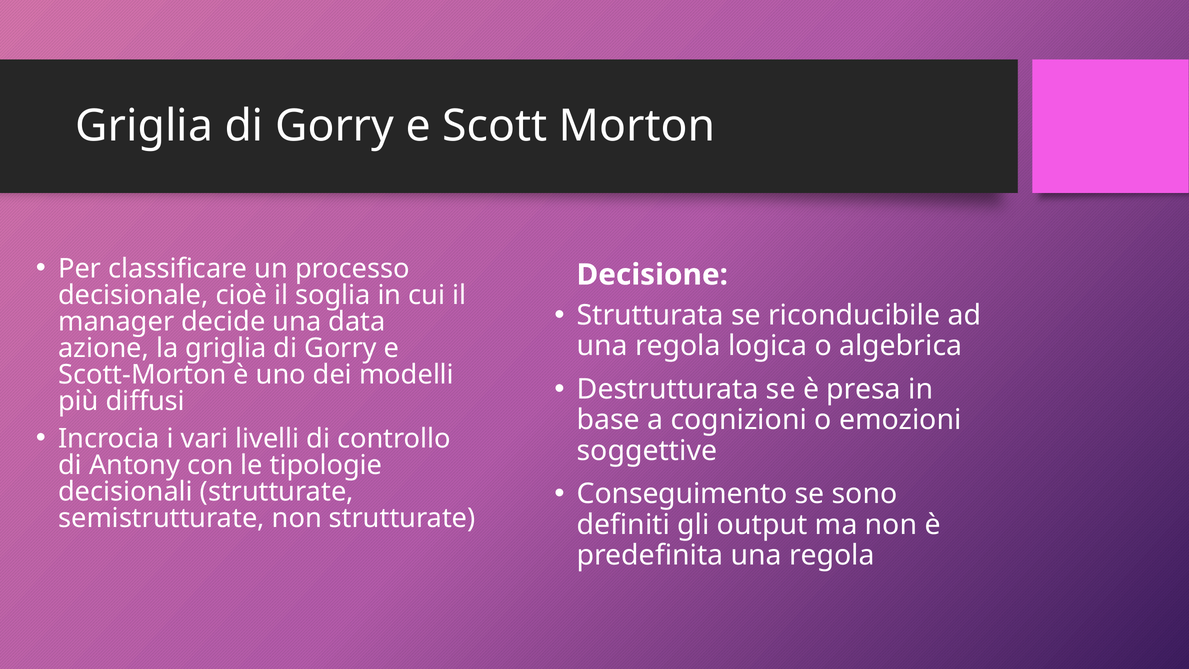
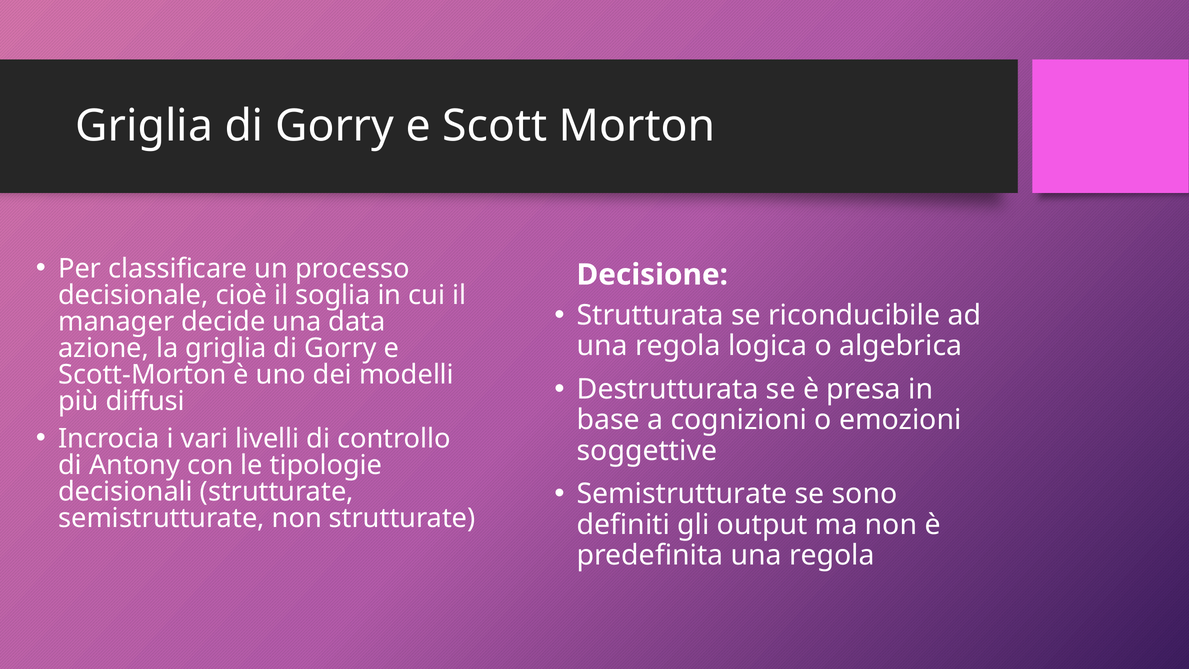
Conseguimento: Conseguimento -> Semistrutturate (682, 494)
